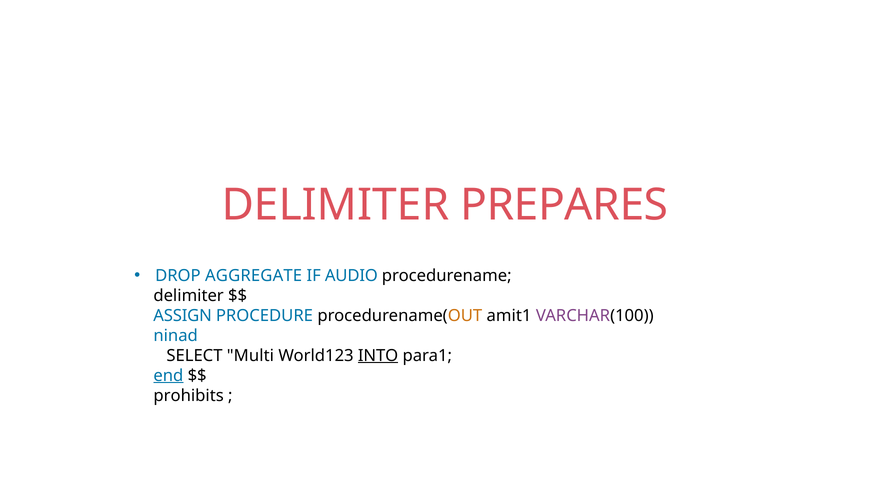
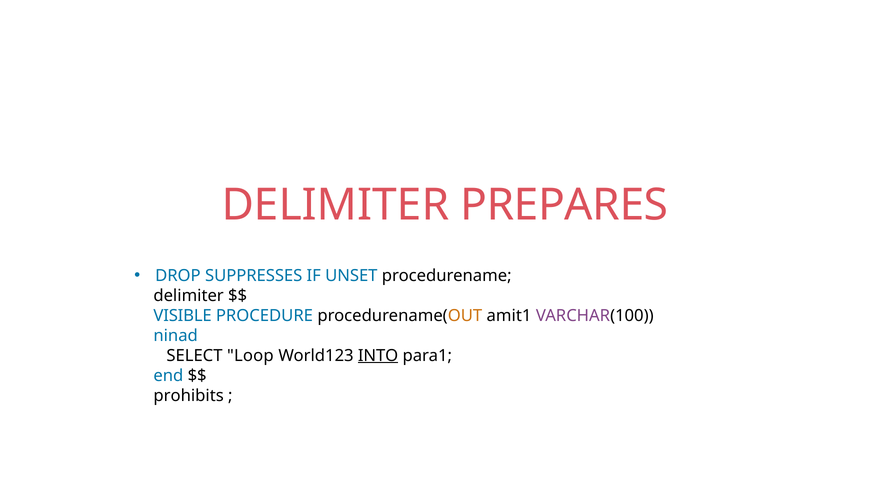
AGGREGATE: AGGREGATE -> SUPPRESSES (254, 276)
AUDIO: AUDIO -> UNSET (351, 276)
ASSIGN: ASSIGN -> VISIBLE (183, 316)
Multi: Multi -> Loop (250, 356)
end underline: present -> none (168, 376)
